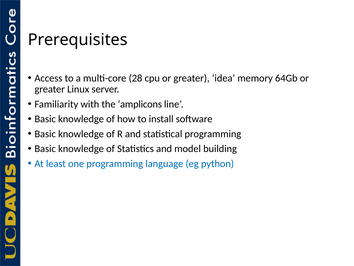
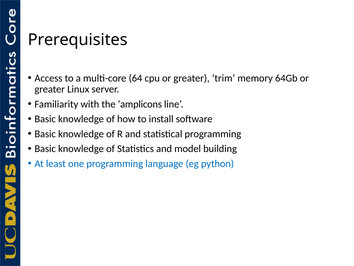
28: 28 -> 64 (136, 78)
idea: idea -> trim (223, 78)
